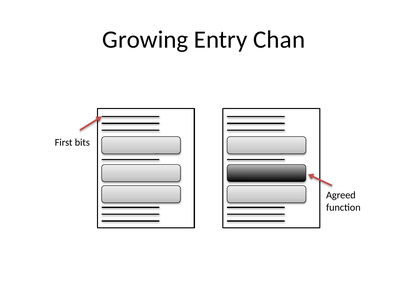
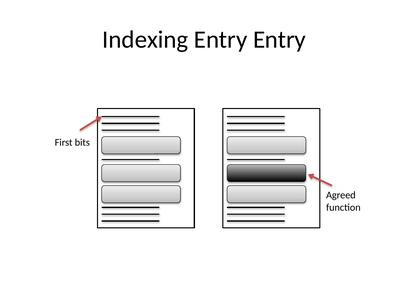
Growing: Growing -> Indexing (145, 39)
Entry Chan: Chan -> Entry (279, 39)
